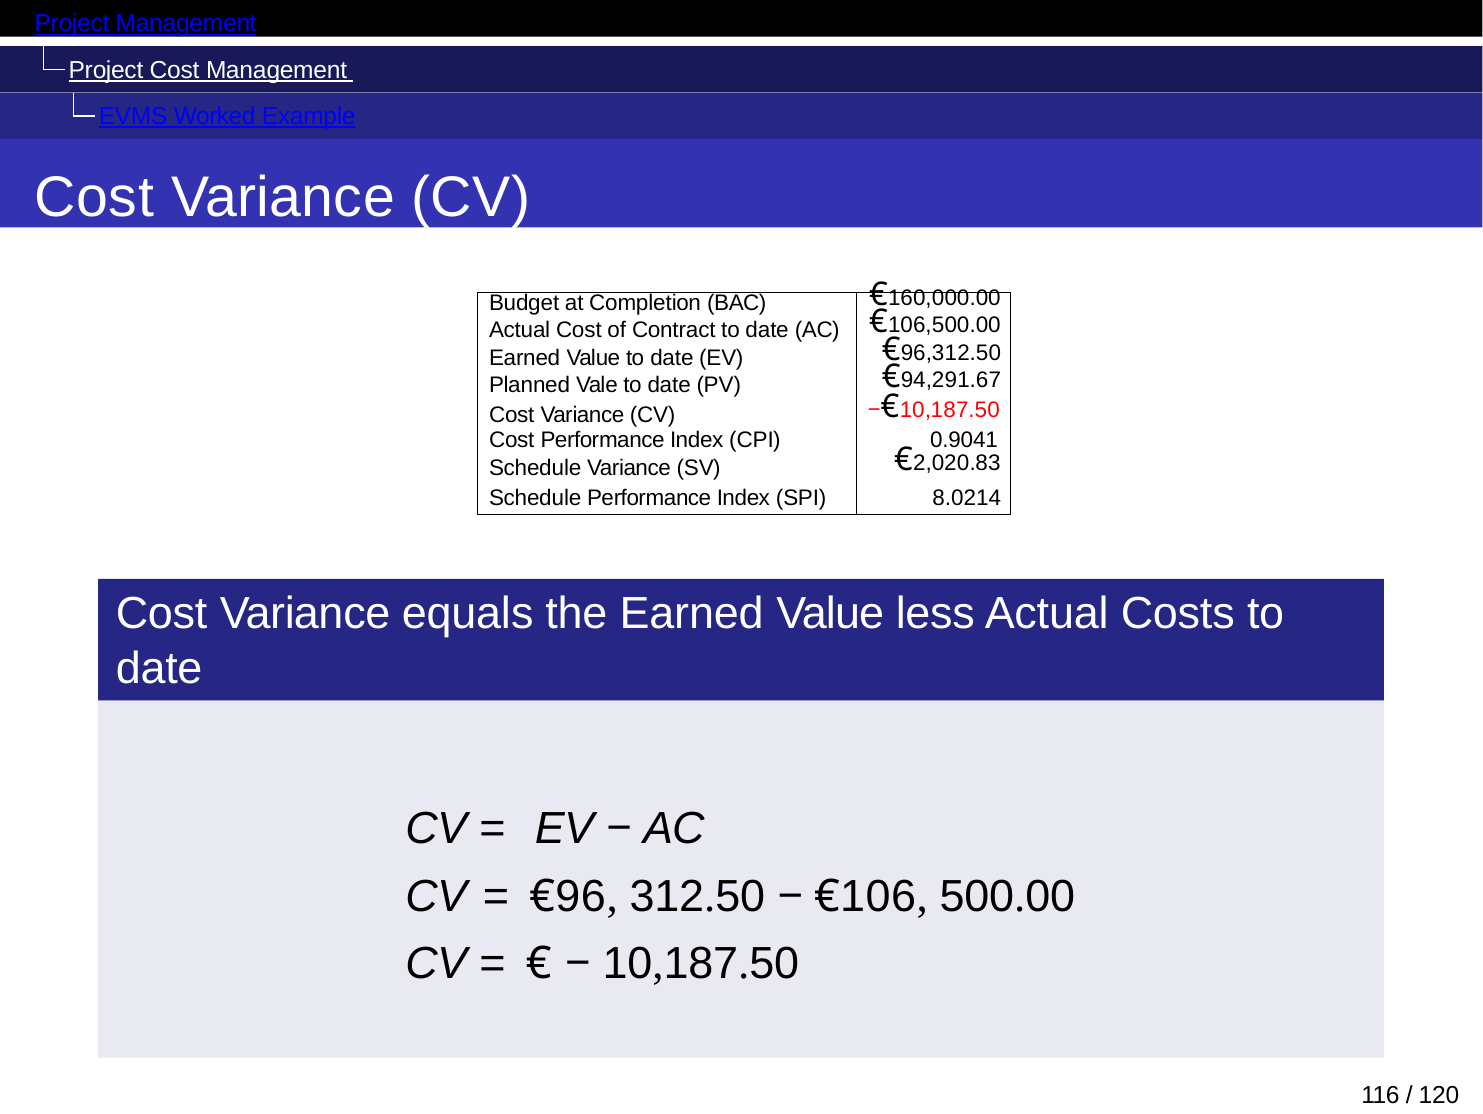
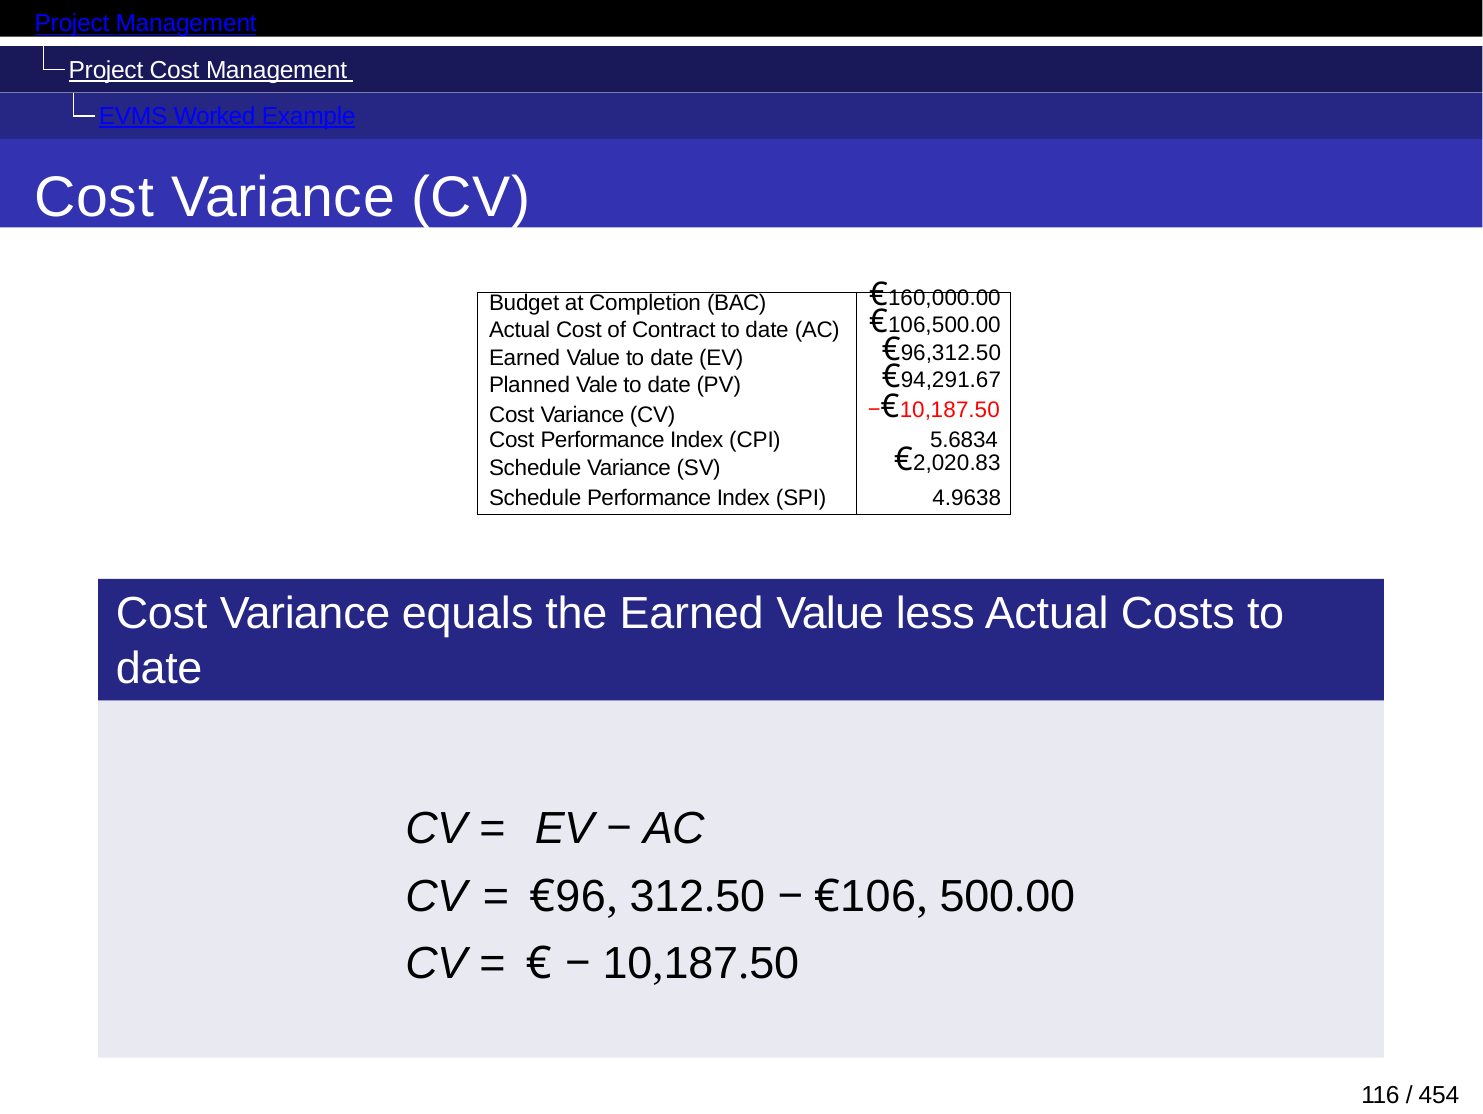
0.9041: 0.9041 -> 5.6834 (964, 440)
8.0214: 8.0214 -> 4.9638 (967, 498)
120: 120 -> 454 (1439, 1095)
